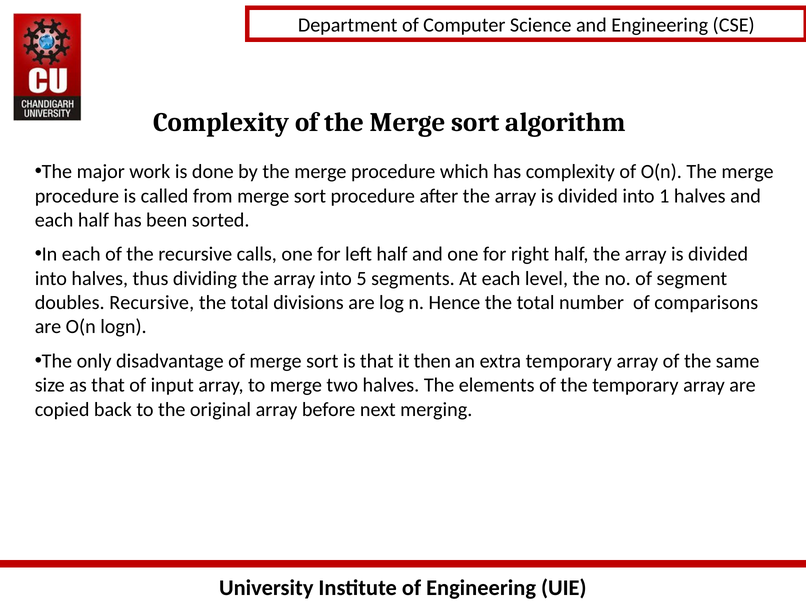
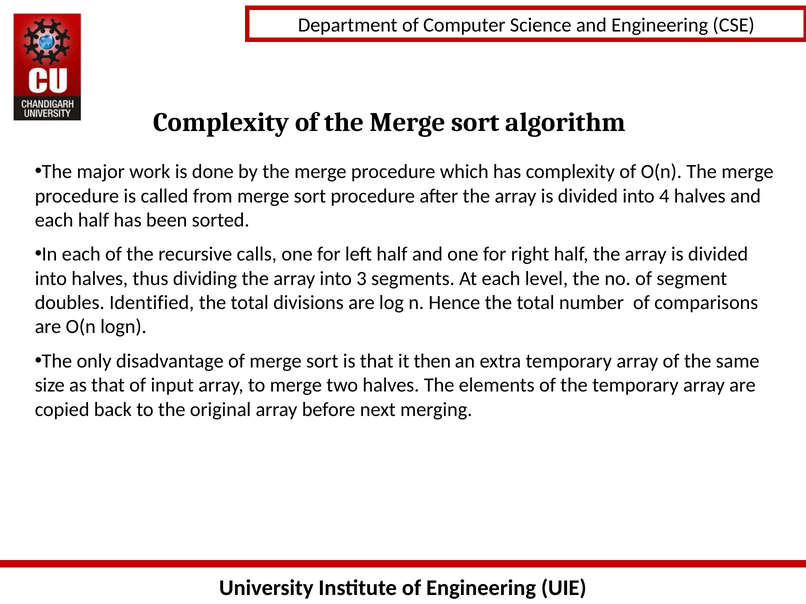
1: 1 -> 4 (664, 196)
5: 5 -> 3 (361, 279)
doubles Recursive: Recursive -> Identified (152, 303)
